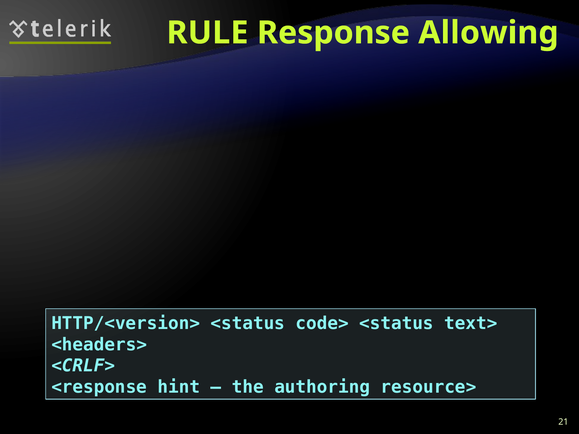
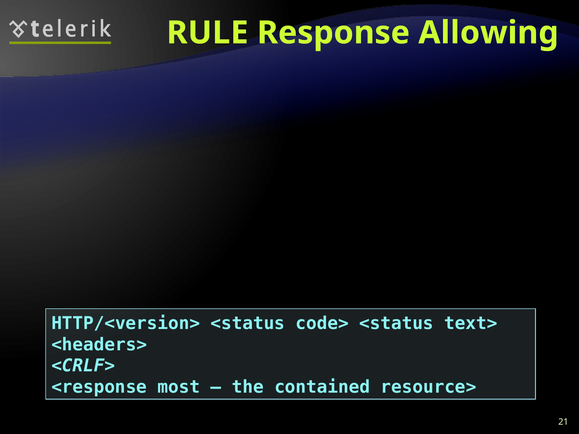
hint: hint -> most (179, 387)
authoring: authoring -> contained (322, 387)
